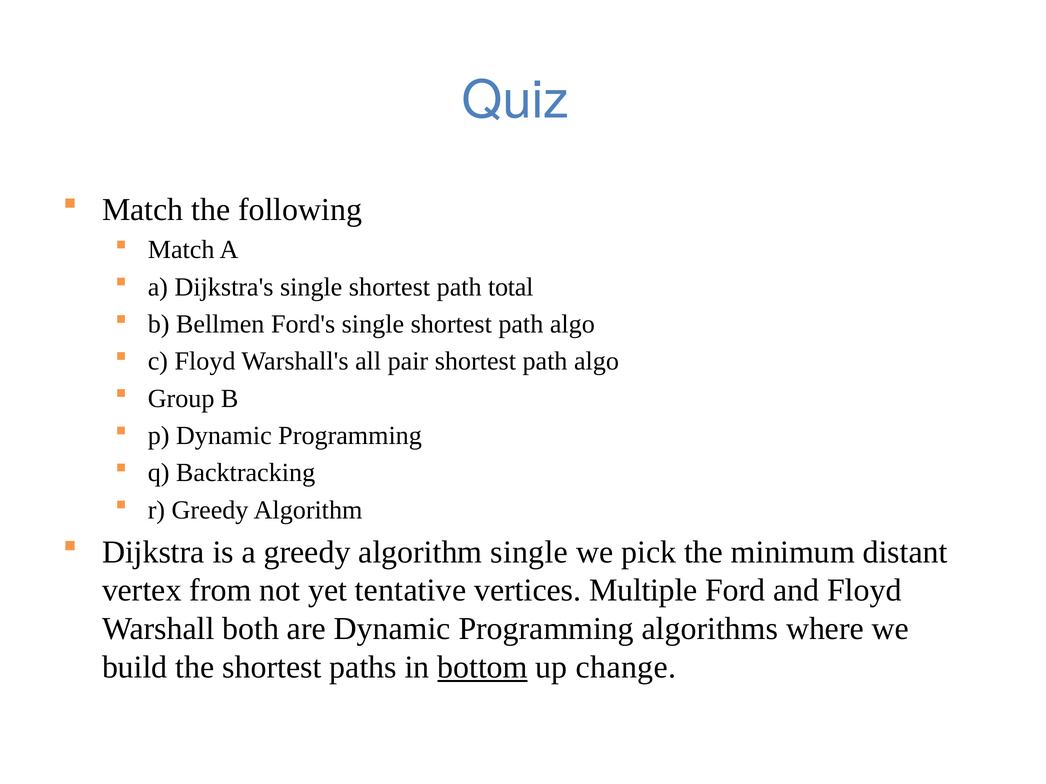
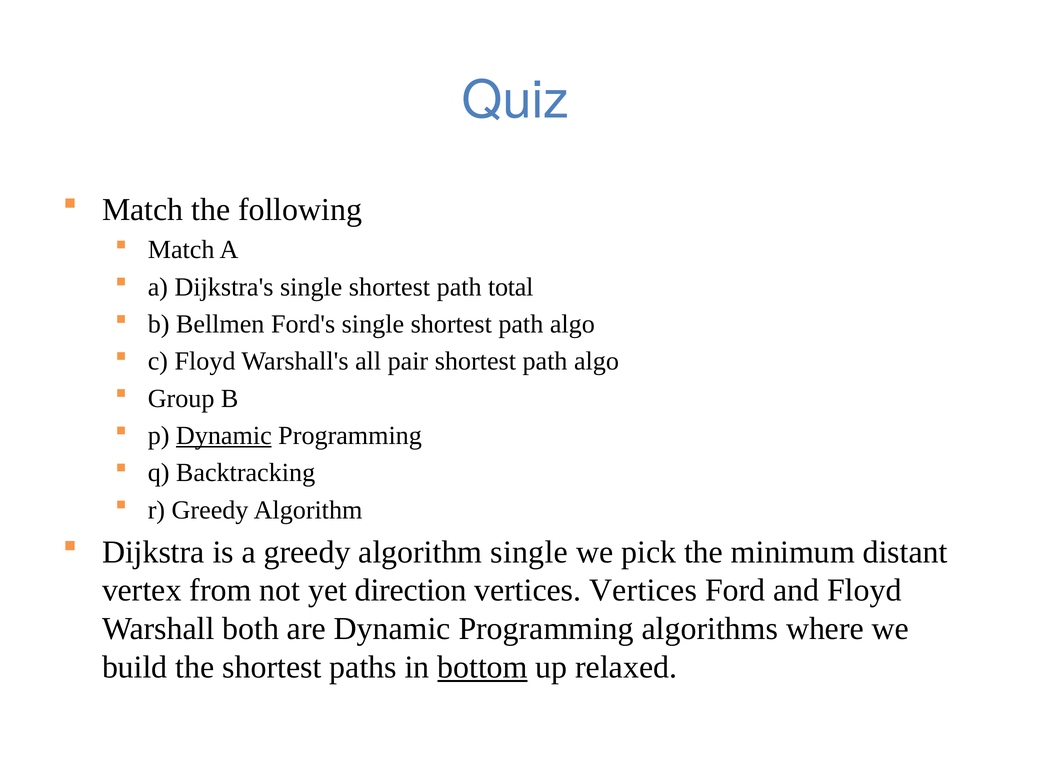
Dynamic underline: none -> present (224, 436)
tentative: tentative -> direction (411, 591)
vertices Multiple: Multiple -> Vertices (643, 591)
change: change -> relaxed (626, 668)
